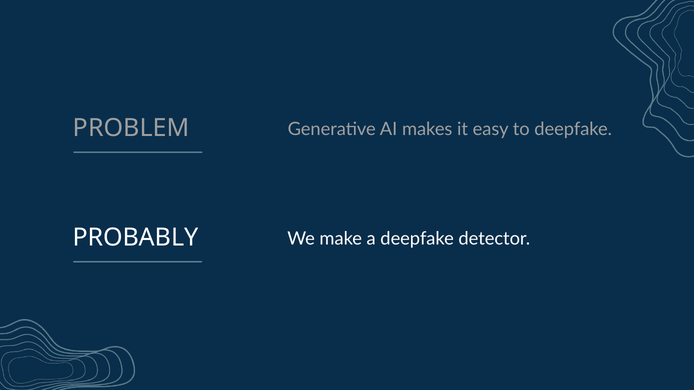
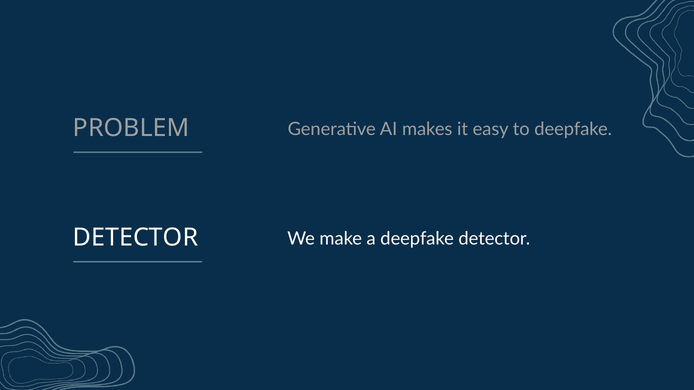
PROBABLY: PROBABLY -> DETECTOR (135, 238)
